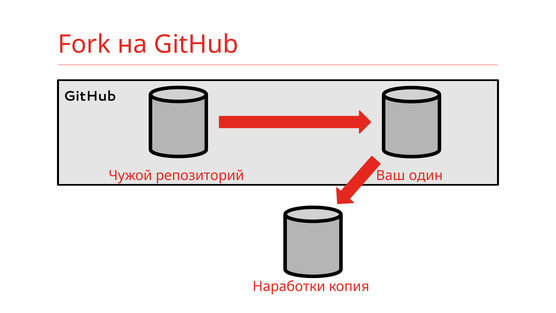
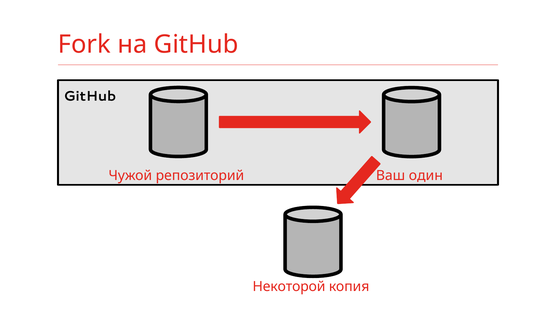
Наработки: Наработки -> Некоторой (289, 286)
